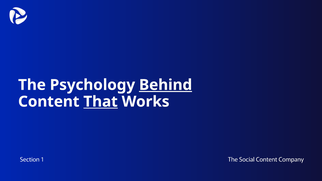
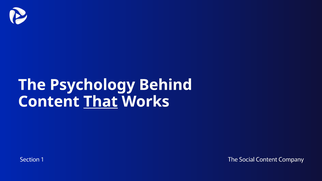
Behind underline: present -> none (166, 85)
